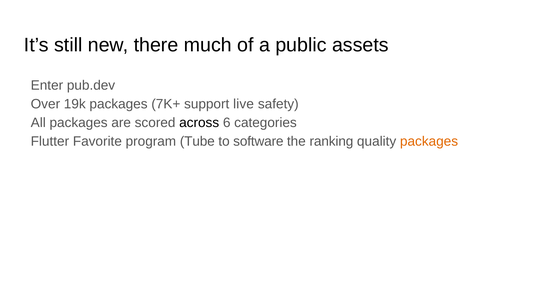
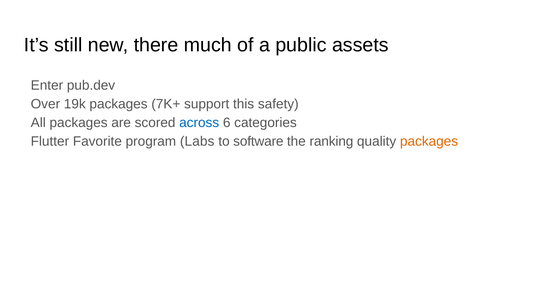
live: live -> this (244, 104)
across colour: black -> blue (199, 123)
Tube: Tube -> Labs (197, 142)
